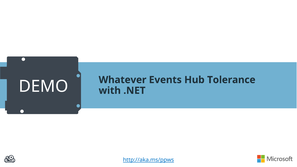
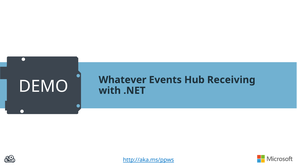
Tolerance: Tolerance -> Receiving (231, 80)
